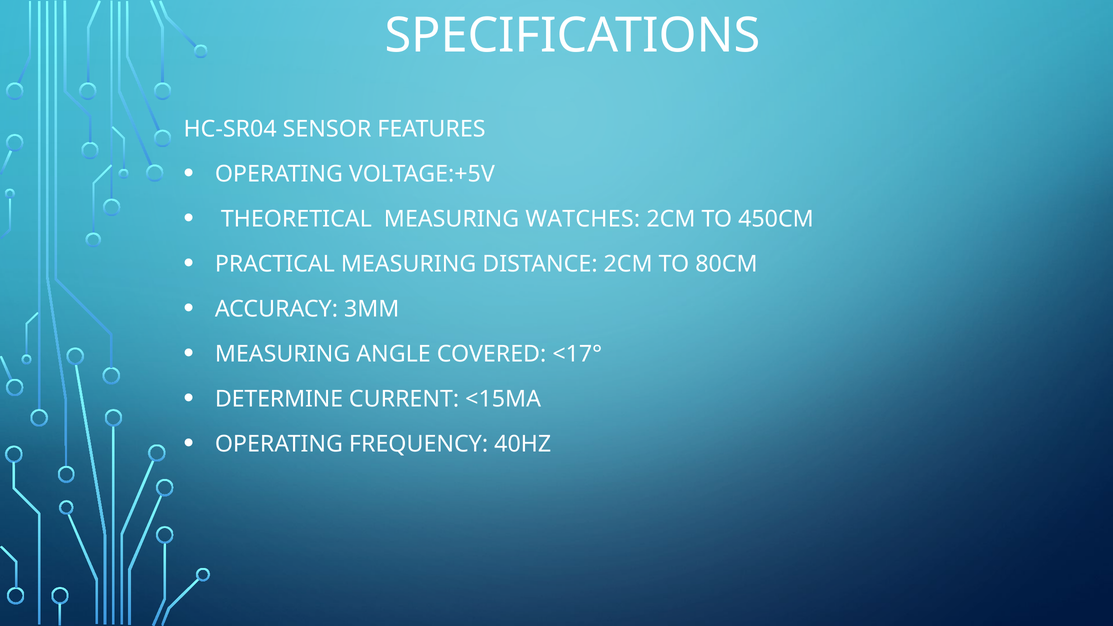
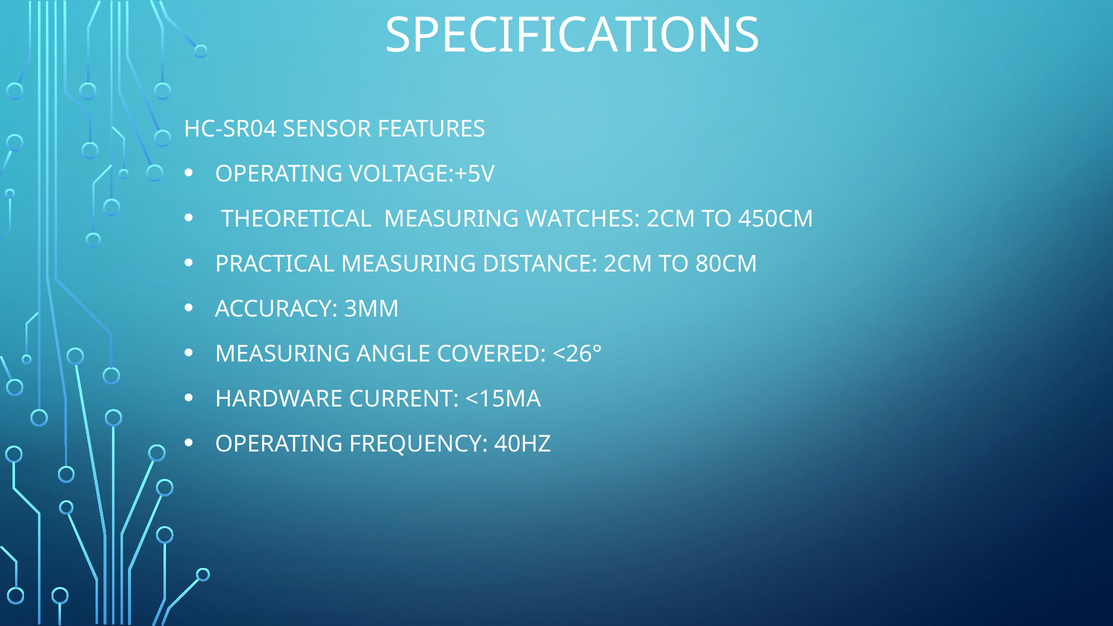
<17°: <17° -> <26° (577, 354)
DETERMINE: DETERMINE -> HARDWARE (279, 399)
